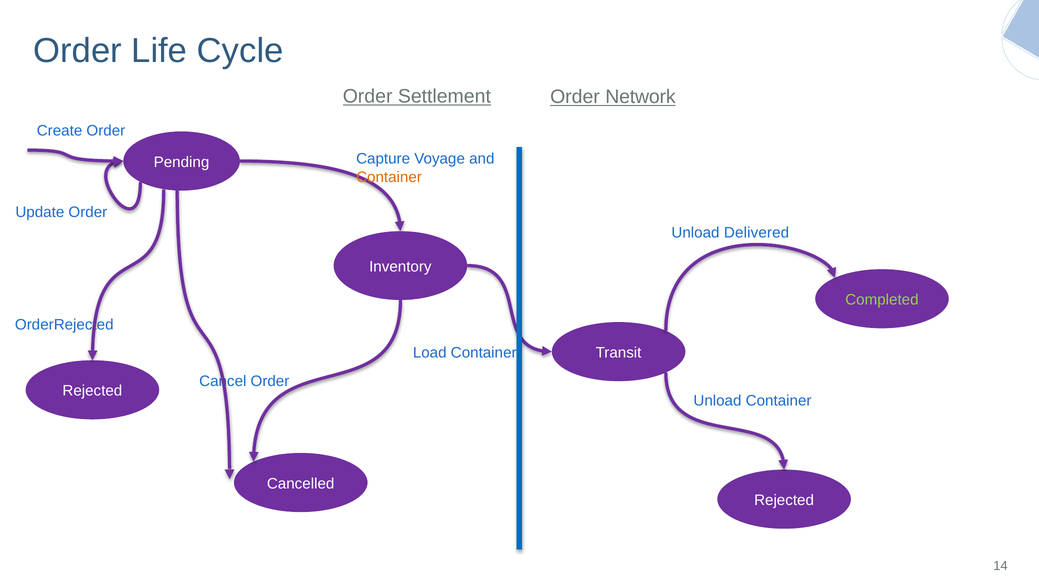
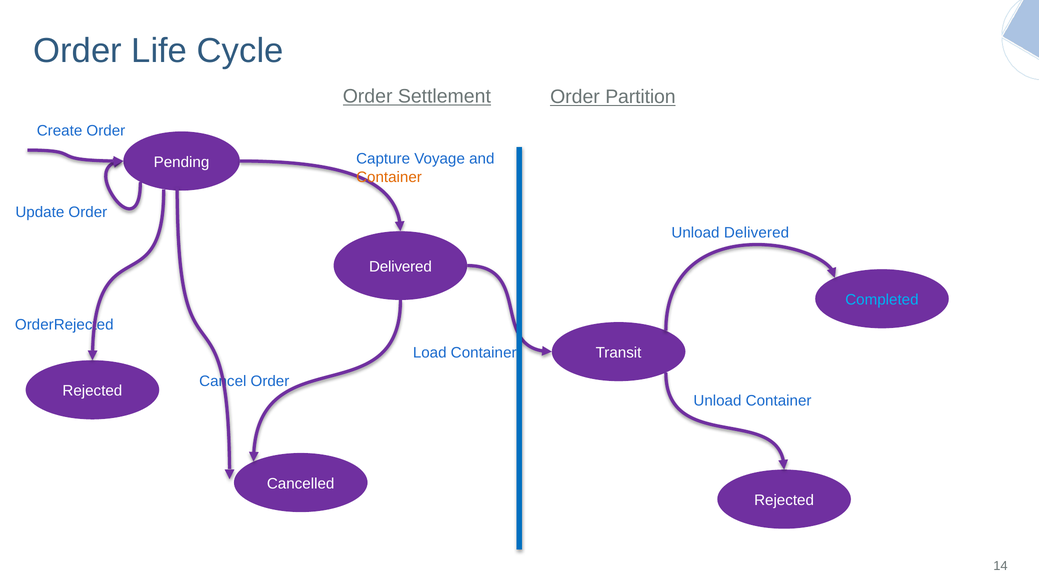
Network: Network -> Partition (640, 97)
Inventory: Inventory -> Delivered (400, 266)
Completed colour: light green -> light blue (882, 299)
